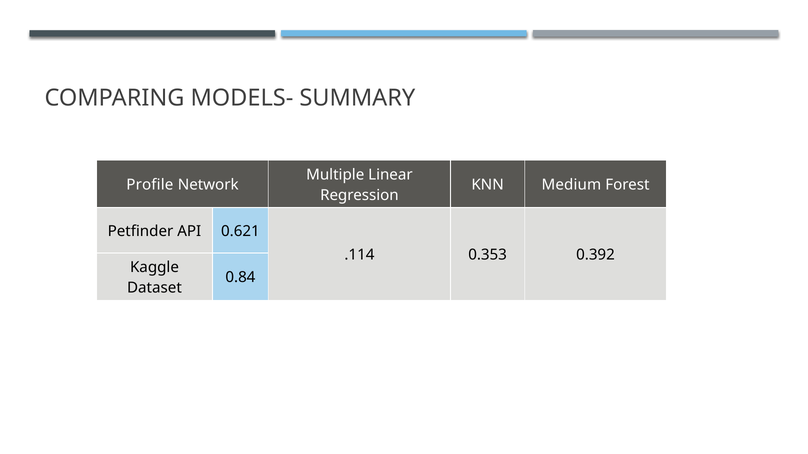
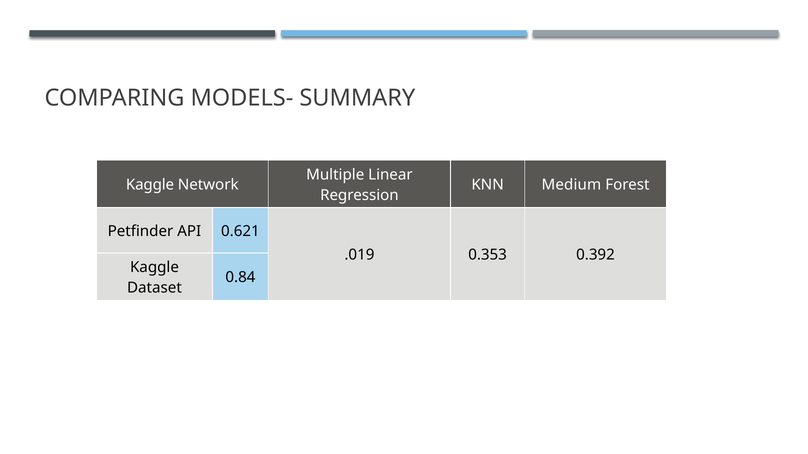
Profile: Profile -> Kaggle (150, 185)
.114: .114 -> .019 (359, 255)
